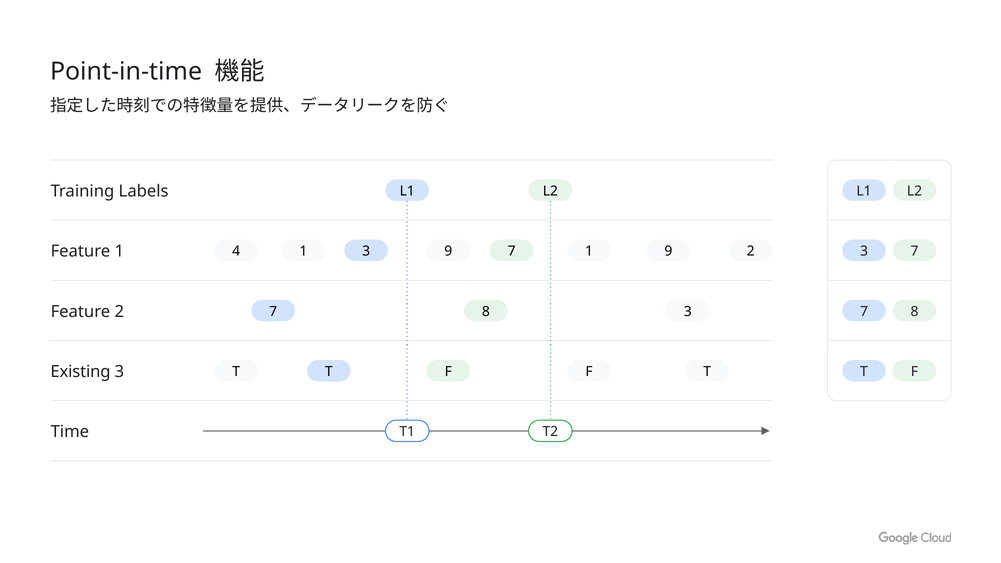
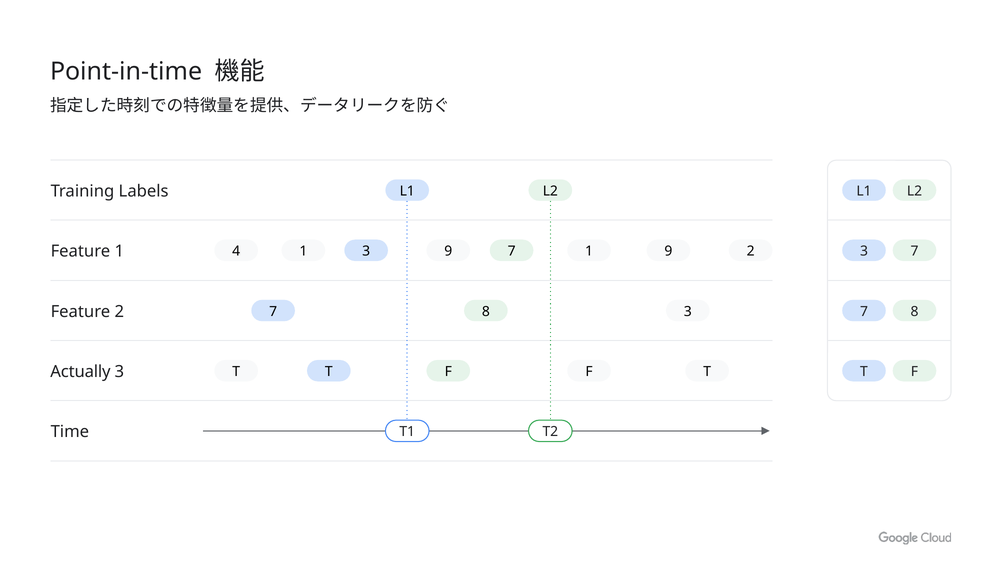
Existing: Existing -> Actually (80, 372)
